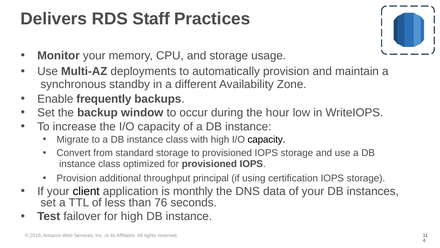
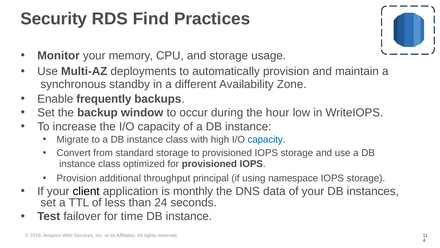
Delivers: Delivers -> Security (54, 19)
Staff: Staff -> Find (151, 19)
capacity colour: black -> blue (266, 139)
certification: certification -> namespace (293, 178)
76: 76 -> 24 (161, 202)
for high: high -> time (132, 216)
